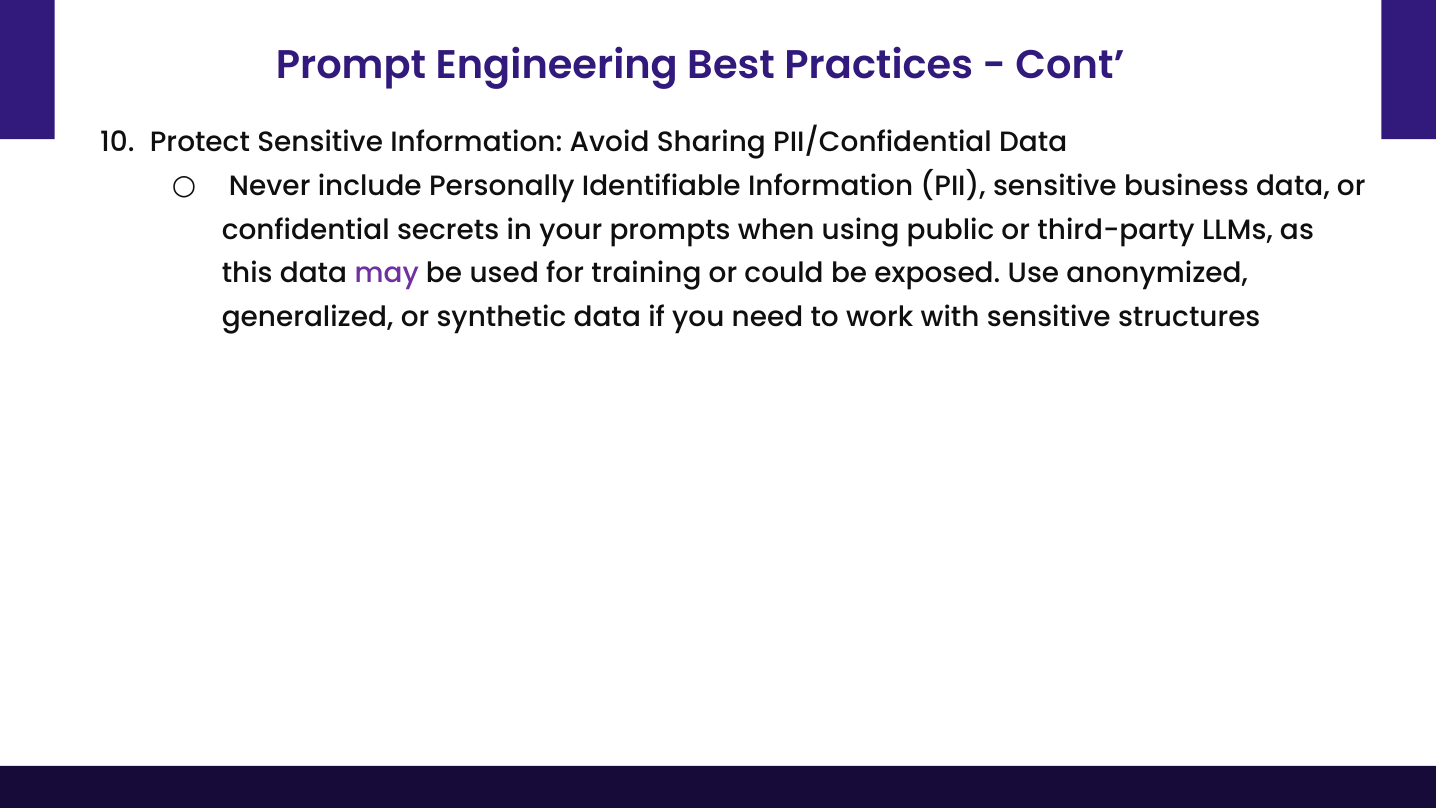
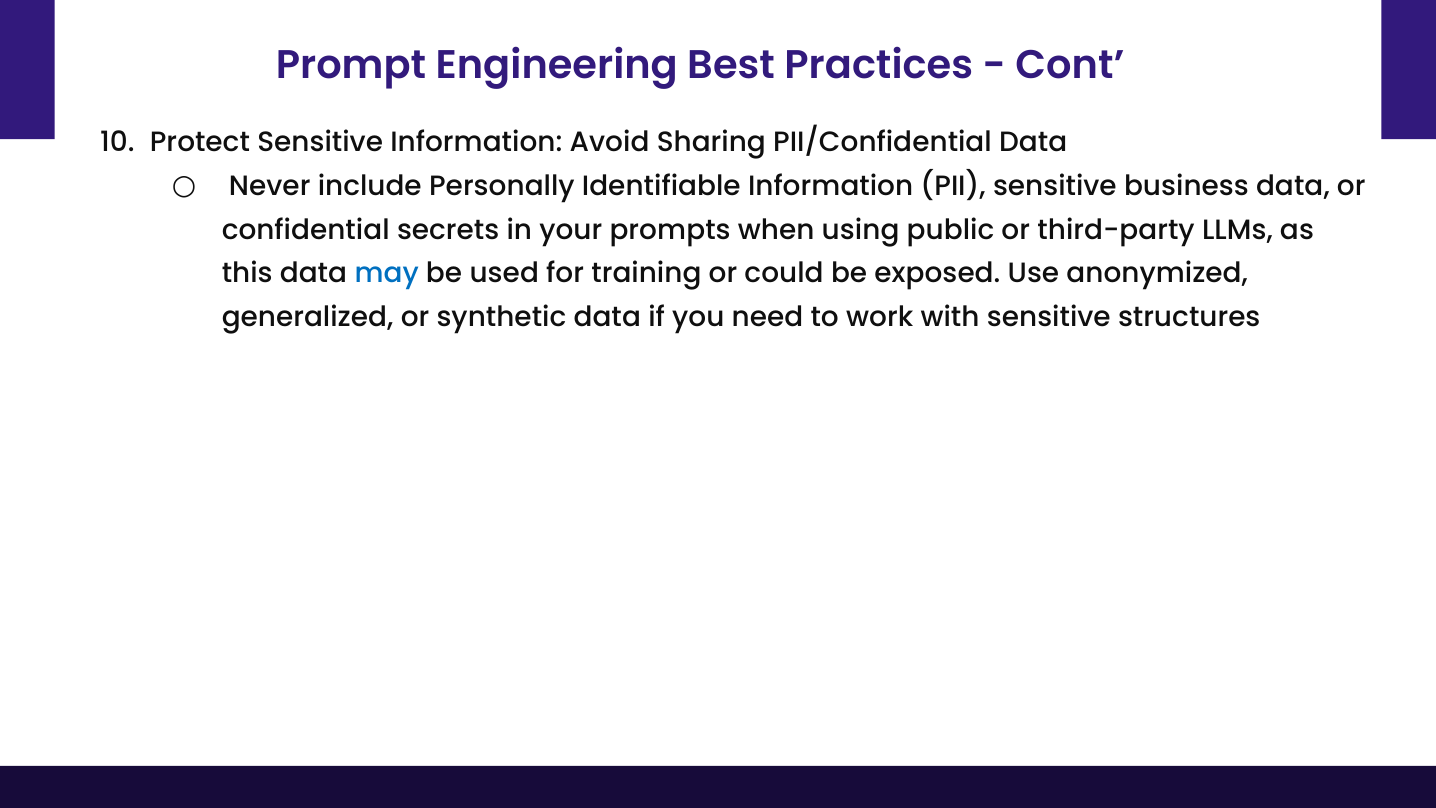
may colour: purple -> blue (387, 273)
